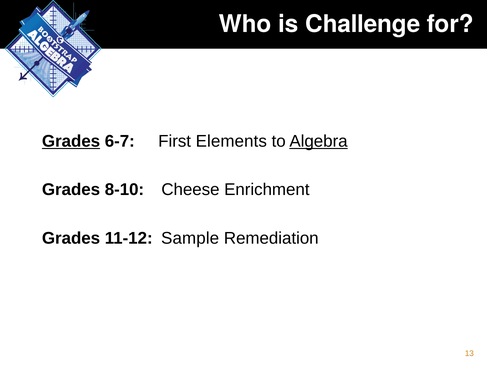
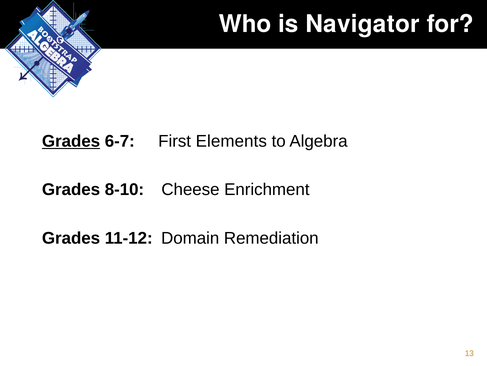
Challenge: Challenge -> Navigator (363, 24)
Algebra underline: present -> none (319, 141)
Sample: Sample -> Domain (190, 238)
